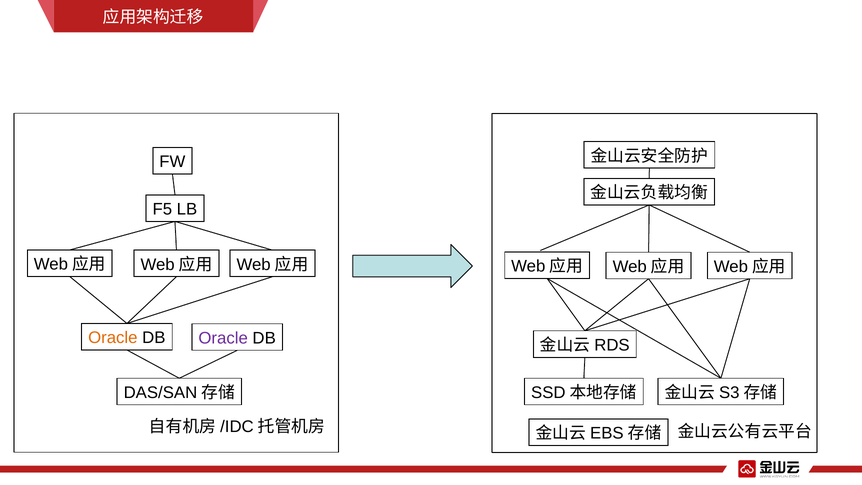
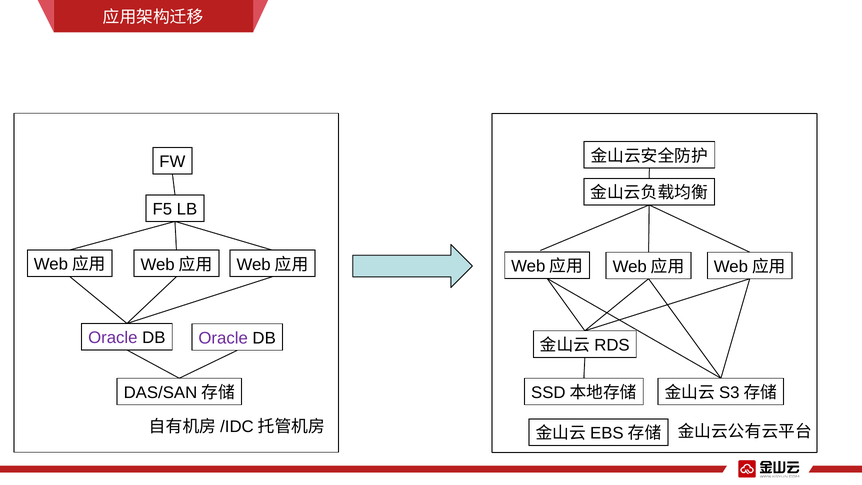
Oracle colour: orange -> purple (113, 338)
